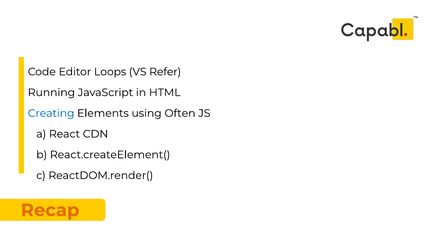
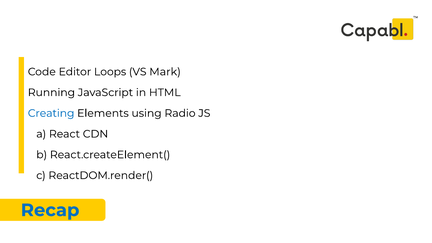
Refer: Refer -> Mark (165, 72)
Often: Often -> Radio (180, 113)
Recap colour: orange -> blue (50, 210)
